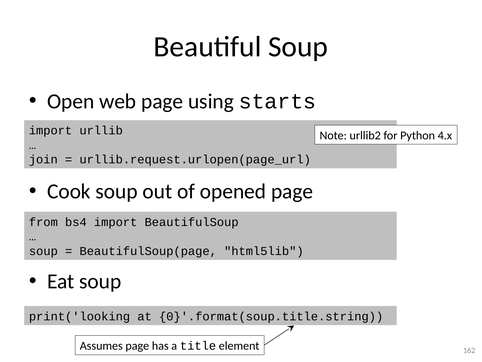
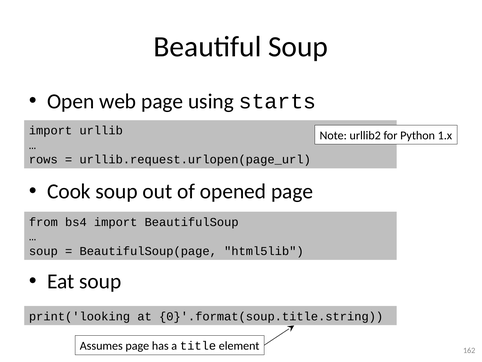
4.x: 4.x -> 1.x (445, 135)
join: join -> rows (43, 159)
